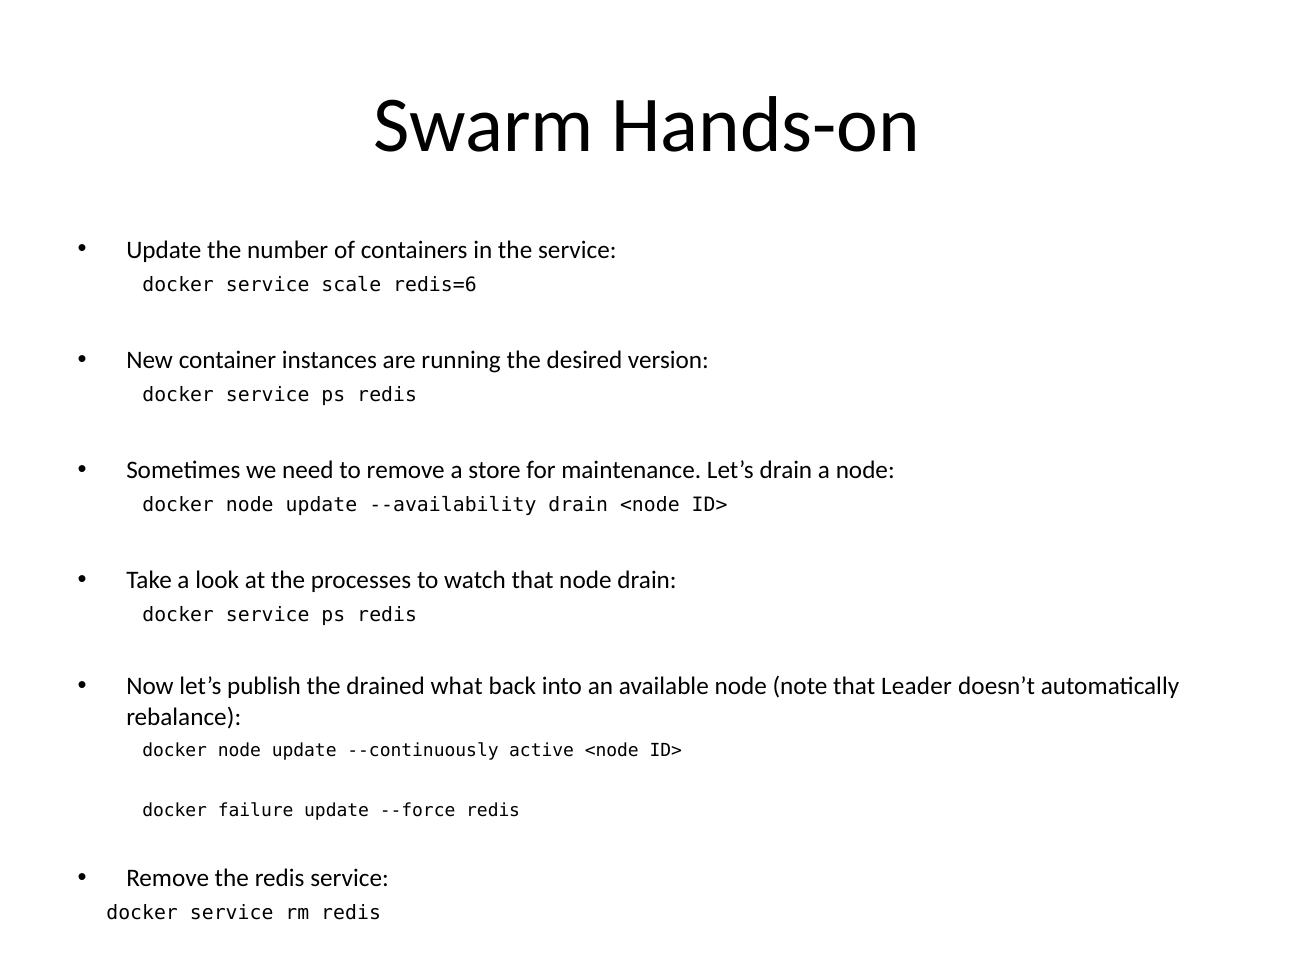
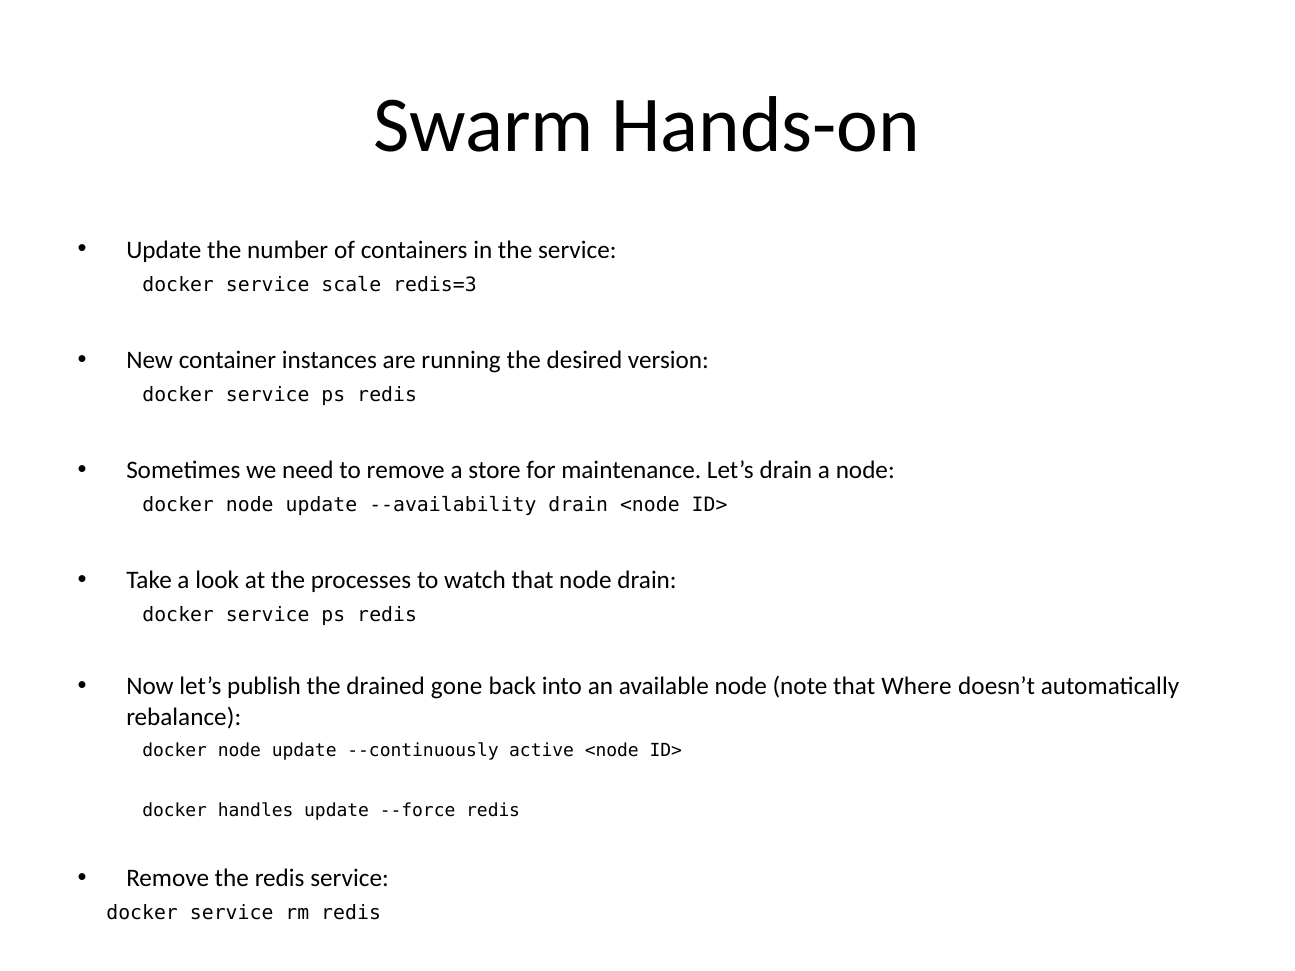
redis=6: redis=6 -> redis=3 (435, 285)
what: what -> gone (457, 687)
Leader: Leader -> Where (917, 687)
failure: failure -> handles (256, 811)
